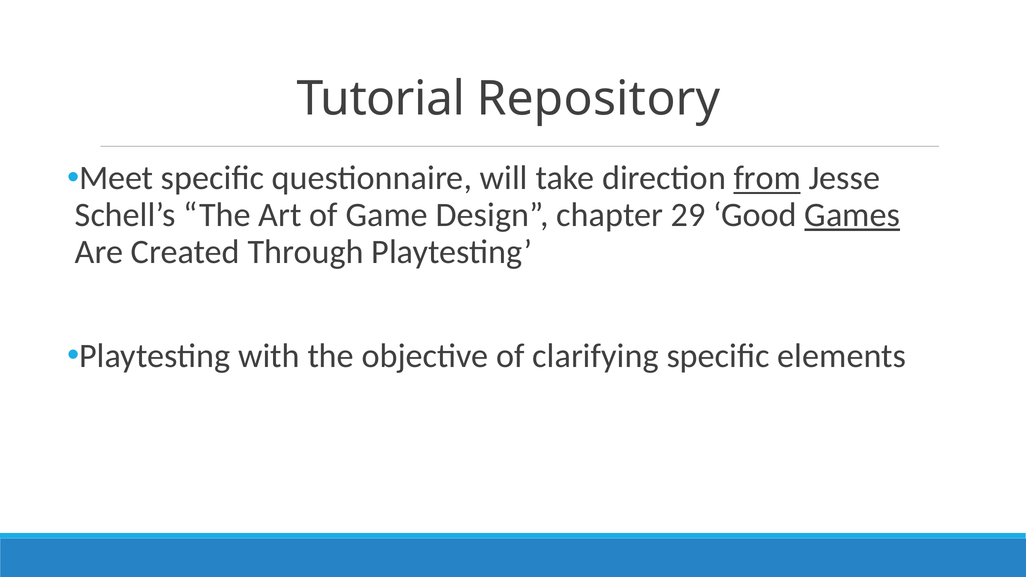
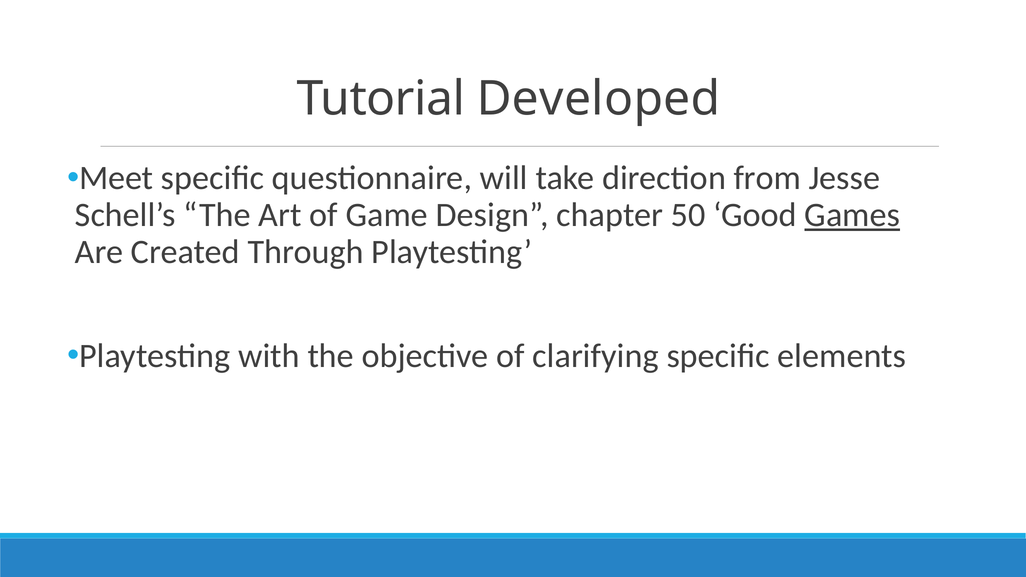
Repository: Repository -> Developed (598, 99)
from underline: present -> none (767, 178)
29: 29 -> 50 (688, 215)
